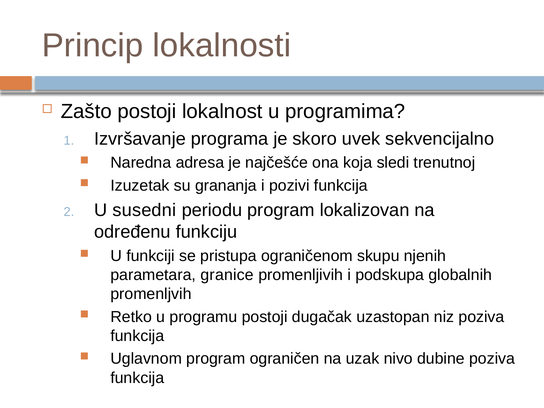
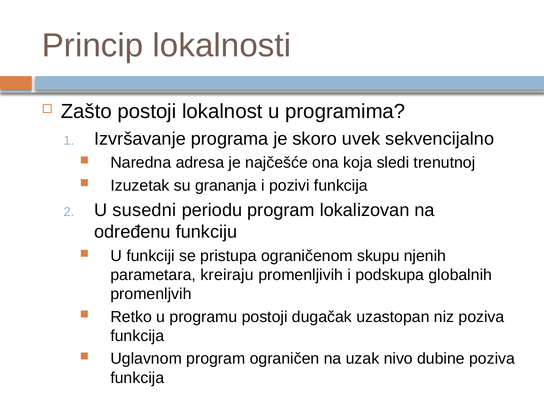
granice: granice -> kreiraju (227, 275)
